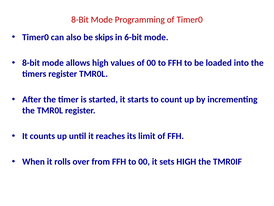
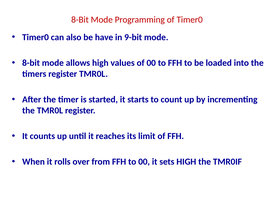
skips: skips -> have (104, 37)
6-bit: 6-bit -> 9-bit (133, 37)
